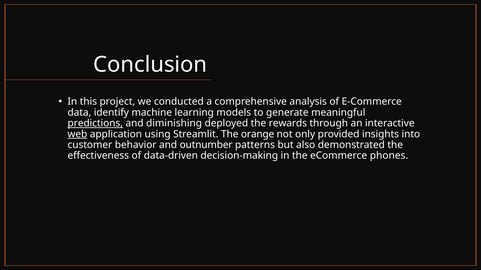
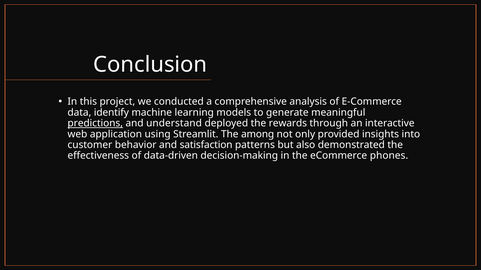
diminishing: diminishing -> understand (174, 123)
web underline: present -> none (77, 134)
orange: orange -> among (258, 134)
outnumber: outnumber -> satisfaction (206, 145)
